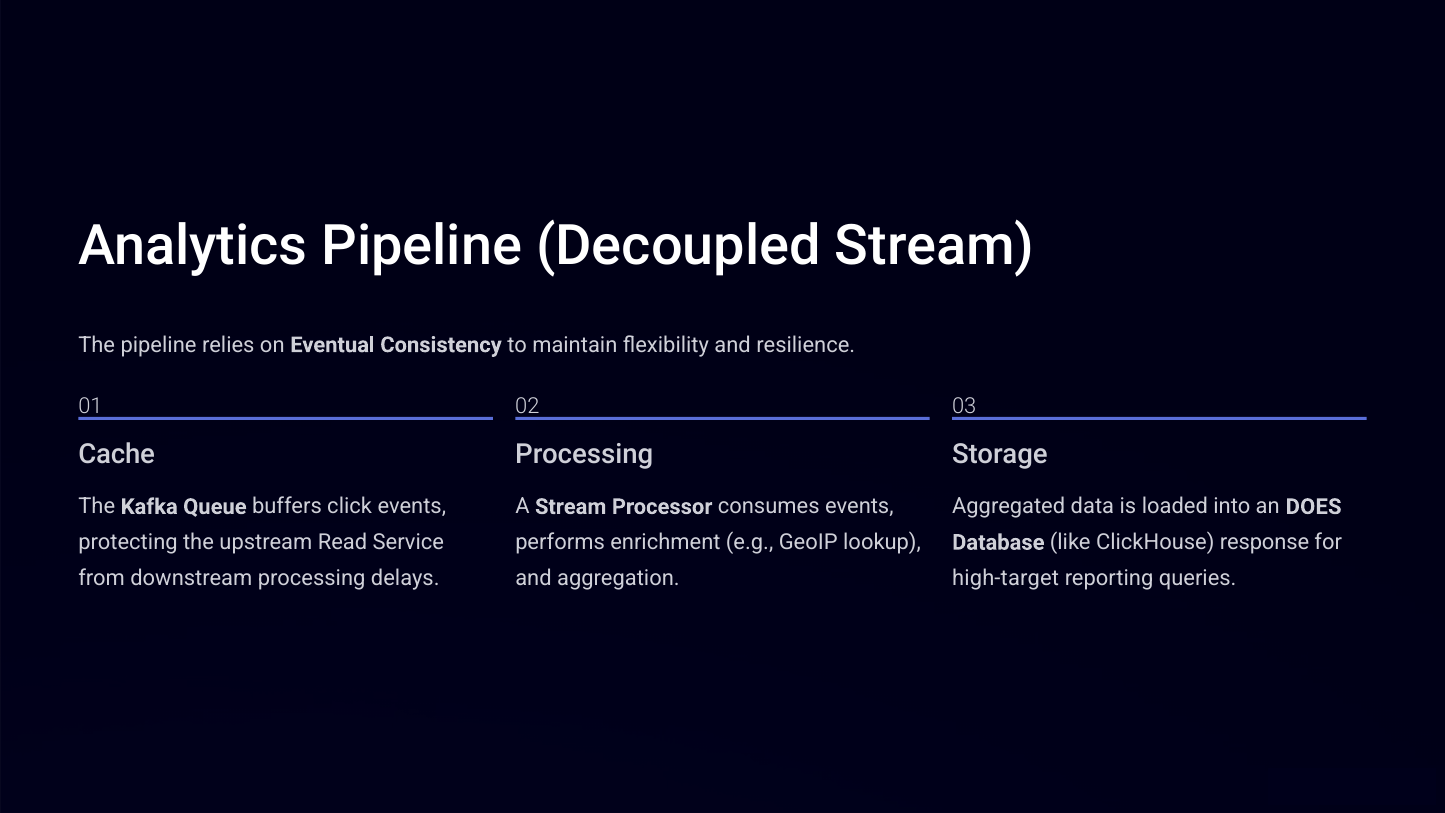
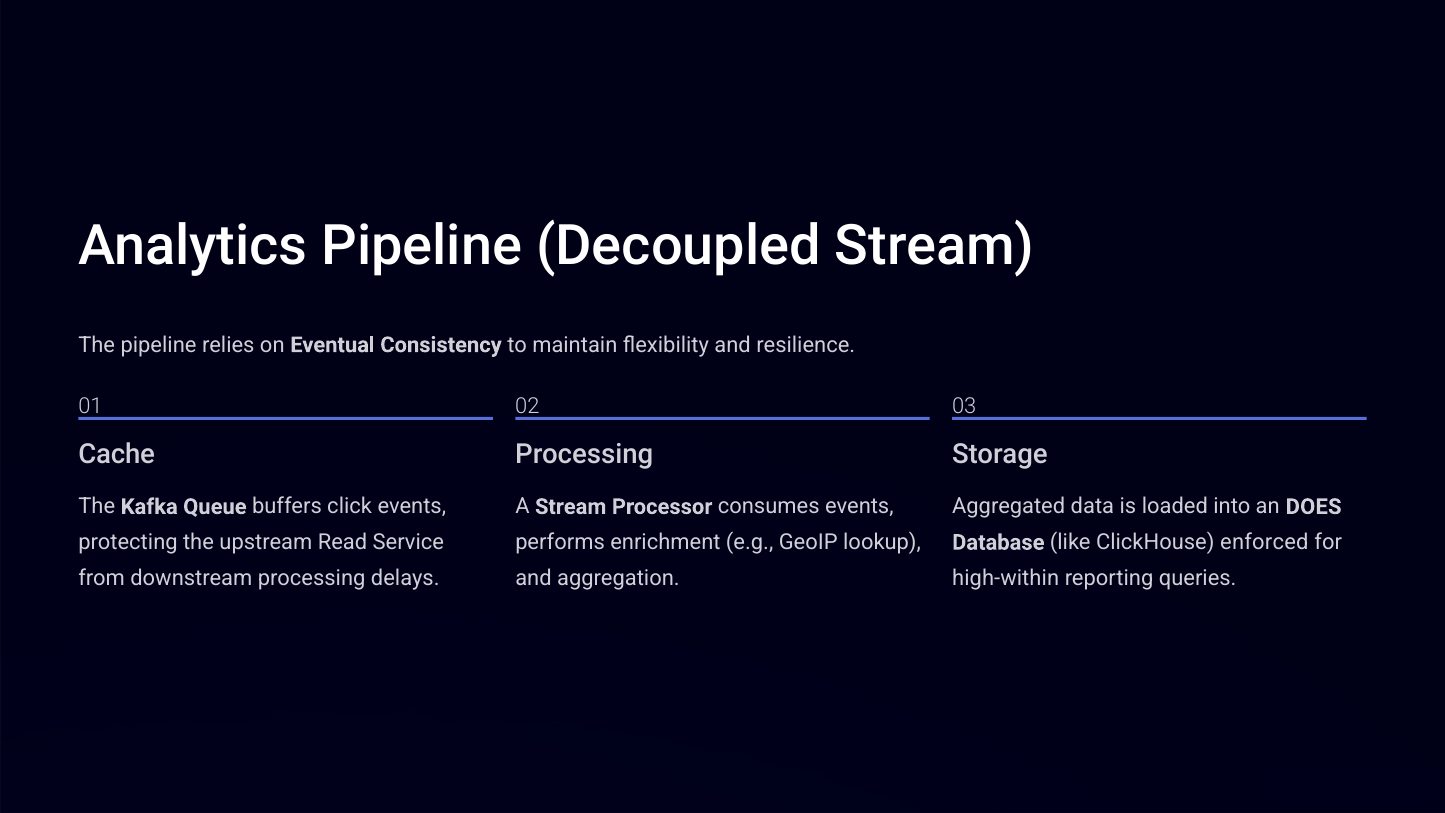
response: response -> enforced (1264, 542)
high-target: high-target -> high-within (1006, 578)
